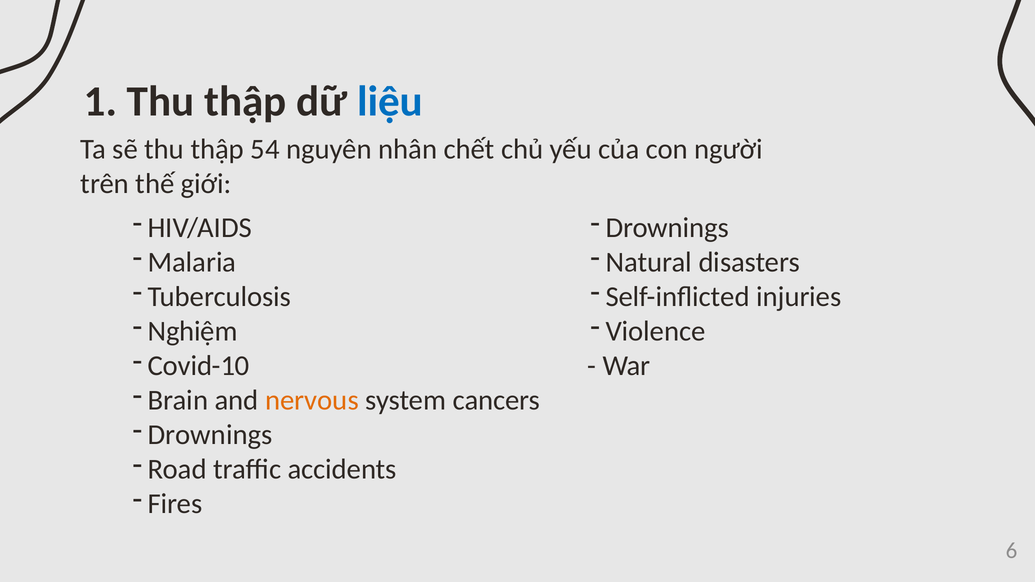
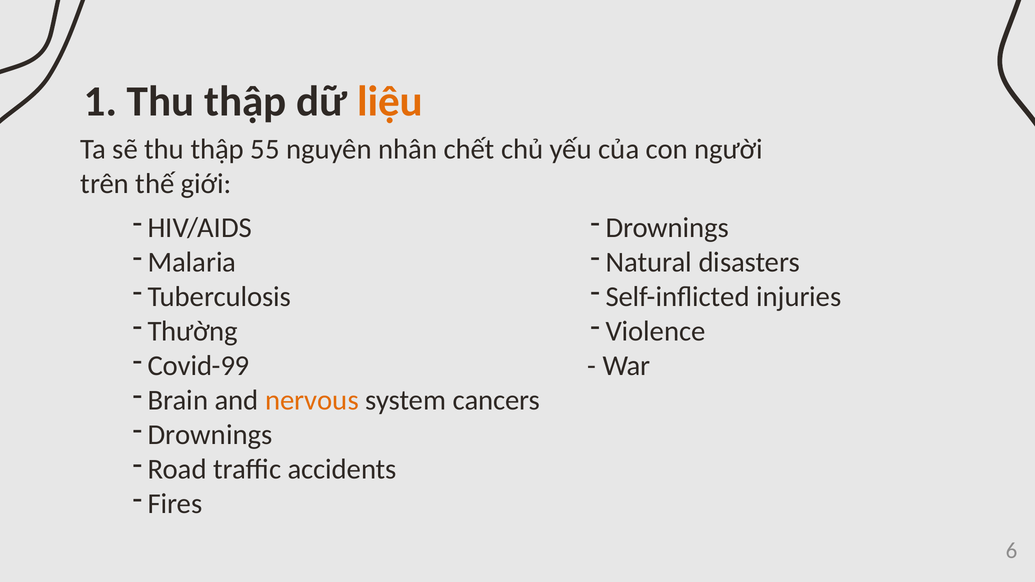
liệu colour: blue -> orange (390, 102)
54: 54 -> 55 (265, 149)
Nghiệm: Nghiệm -> Thường (193, 331)
Covid-10: Covid-10 -> Covid-99 (199, 366)
